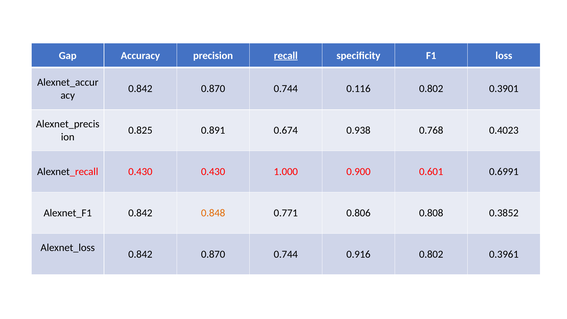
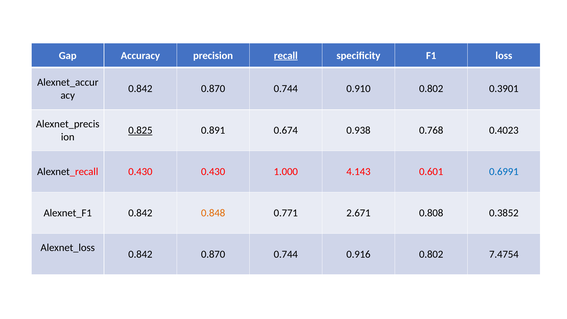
0.116: 0.116 -> 0.910 (358, 89)
0.825 underline: none -> present (140, 130)
0.900: 0.900 -> 4.143 (358, 172)
0.6991 colour: black -> blue (504, 172)
0.806: 0.806 -> 2.671 (358, 213)
0.3961: 0.3961 -> 7.4754 (504, 254)
